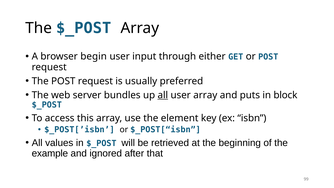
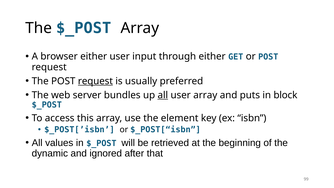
browser begin: begin -> either (94, 56)
request underline: none -> present (95, 81)
example: example -> dynamic (50, 153)
